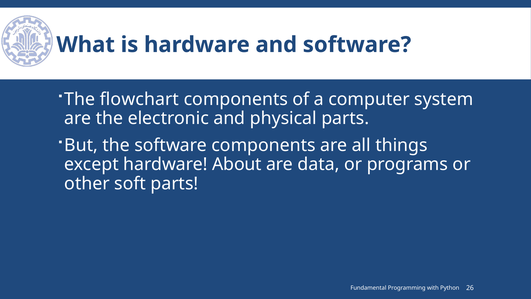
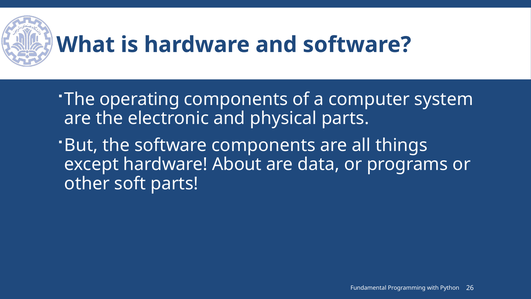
flowchart: flowchart -> operating (140, 99)
